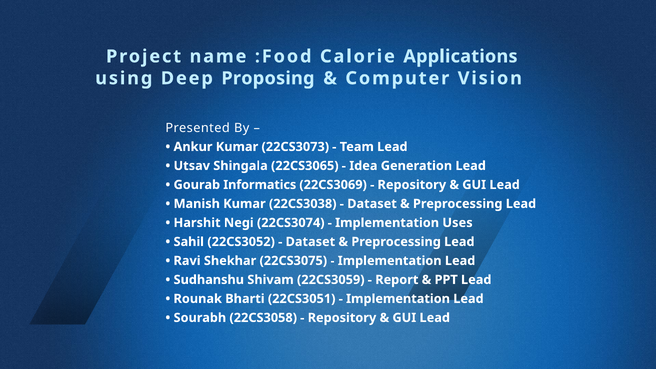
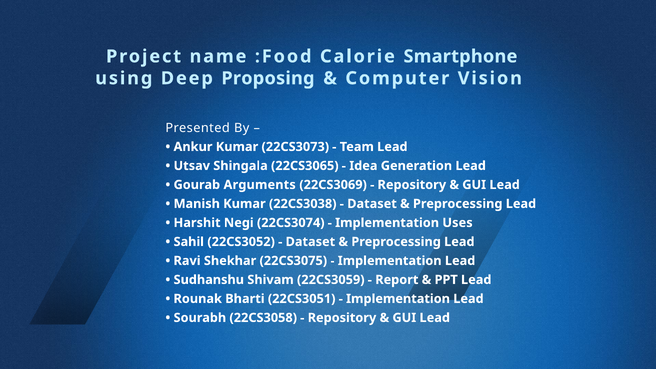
Applications: Applications -> Smartphone (460, 56)
Informatics: Informatics -> Arguments (260, 185)
